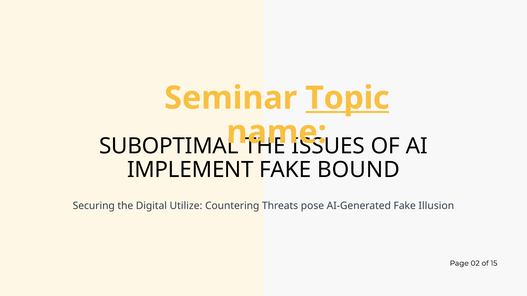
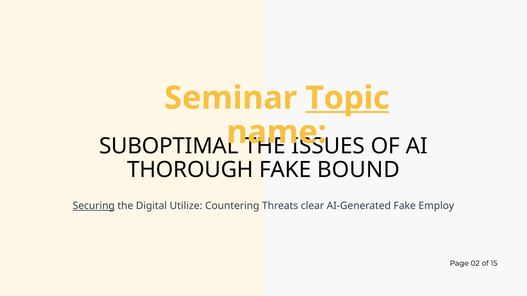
IMPLEMENT: IMPLEMENT -> THOROUGH (190, 170)
Securing underline: none -> present (94, 206)
pose: pose -> clear (312, 206)
Illusion: Illusion -> Employ (436, 206)
